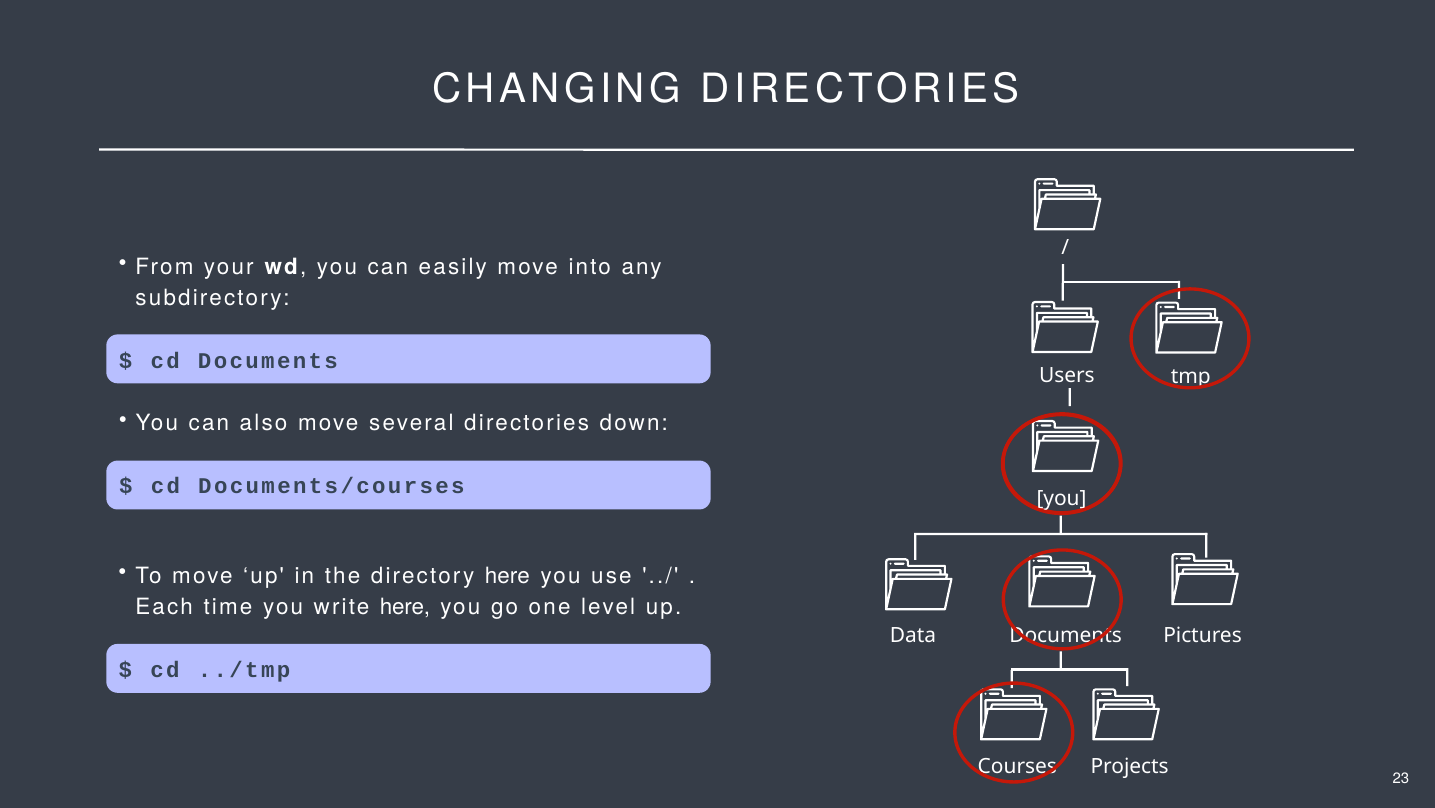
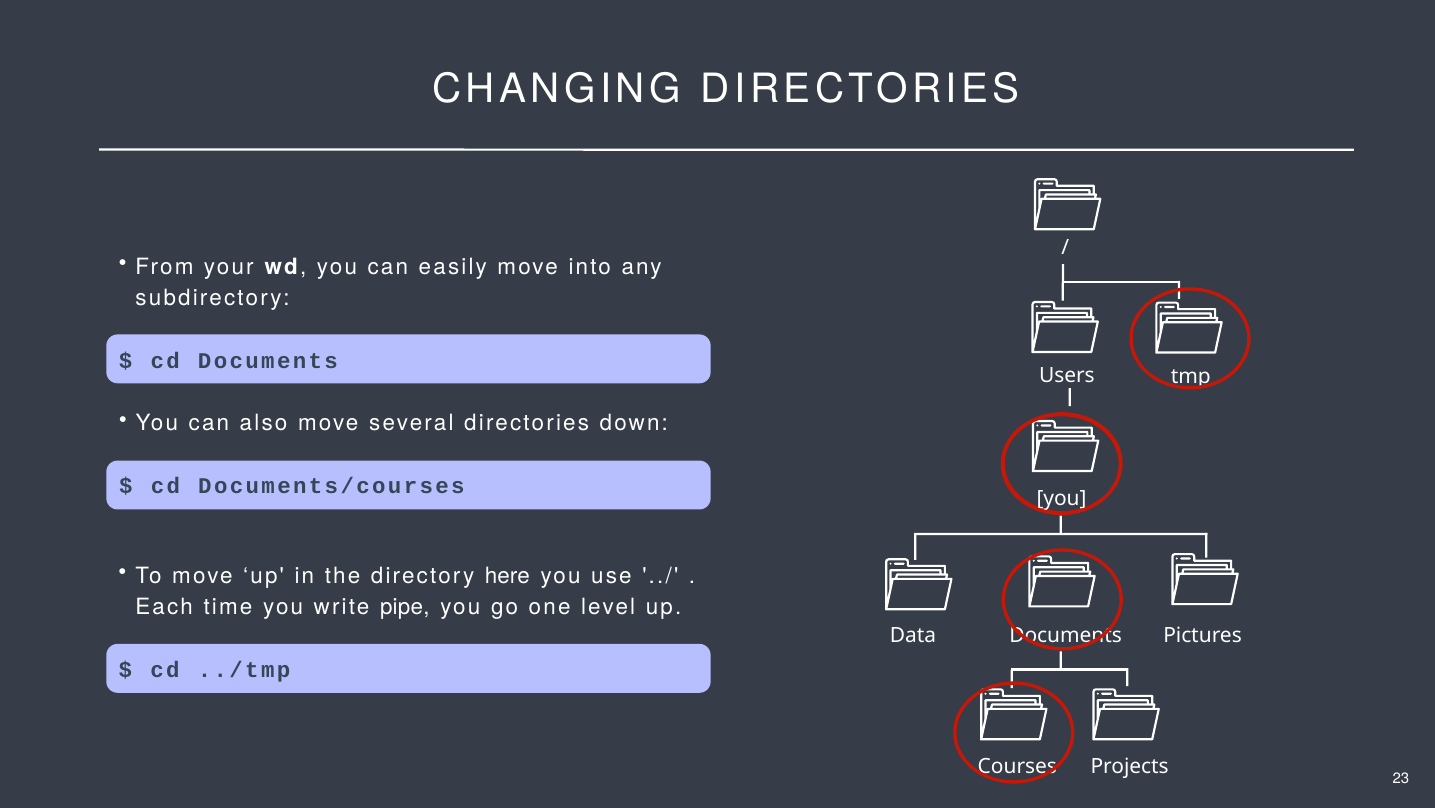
write here: here -> pipe (405, 607)
